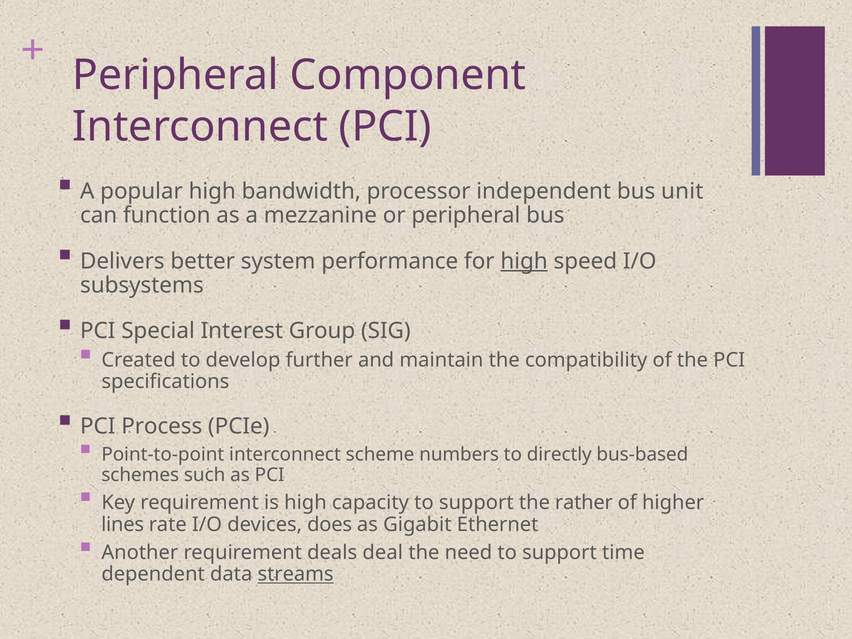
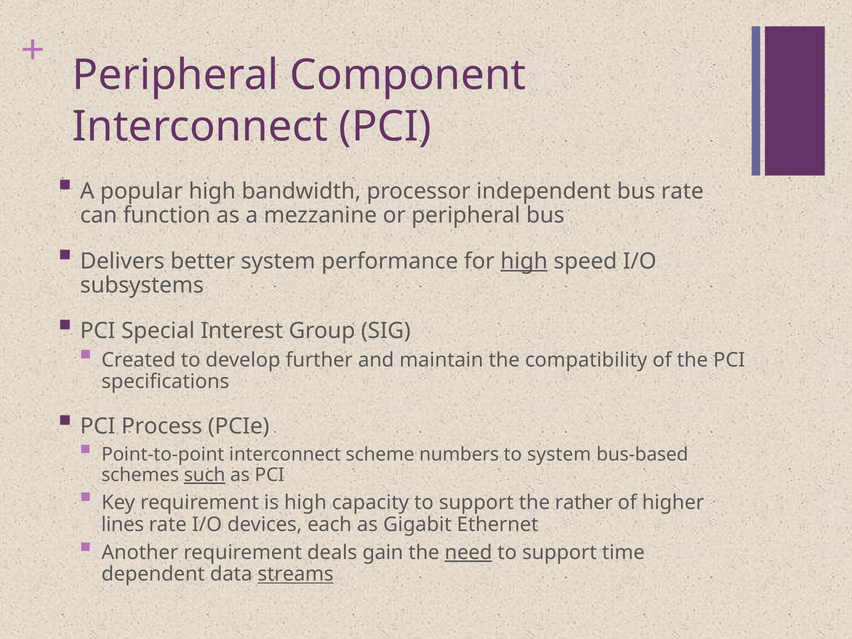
bus unit: unit -> rate (682, 191)
to directly: directly -> system (559, 455)
such underline: none -> present (205, 475)
does: does -> each (330, 524)
deal: deal -> gain (383, 553)
need underline: none -> present (468, 553)
